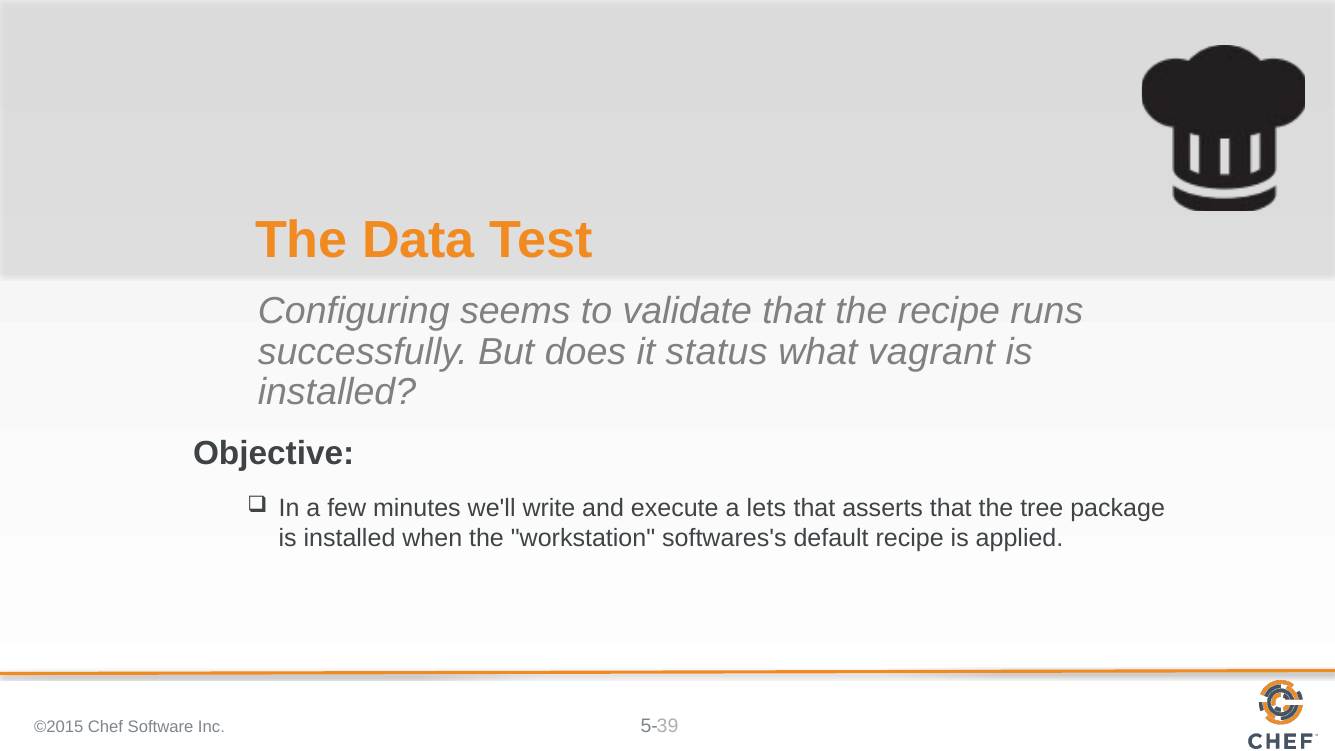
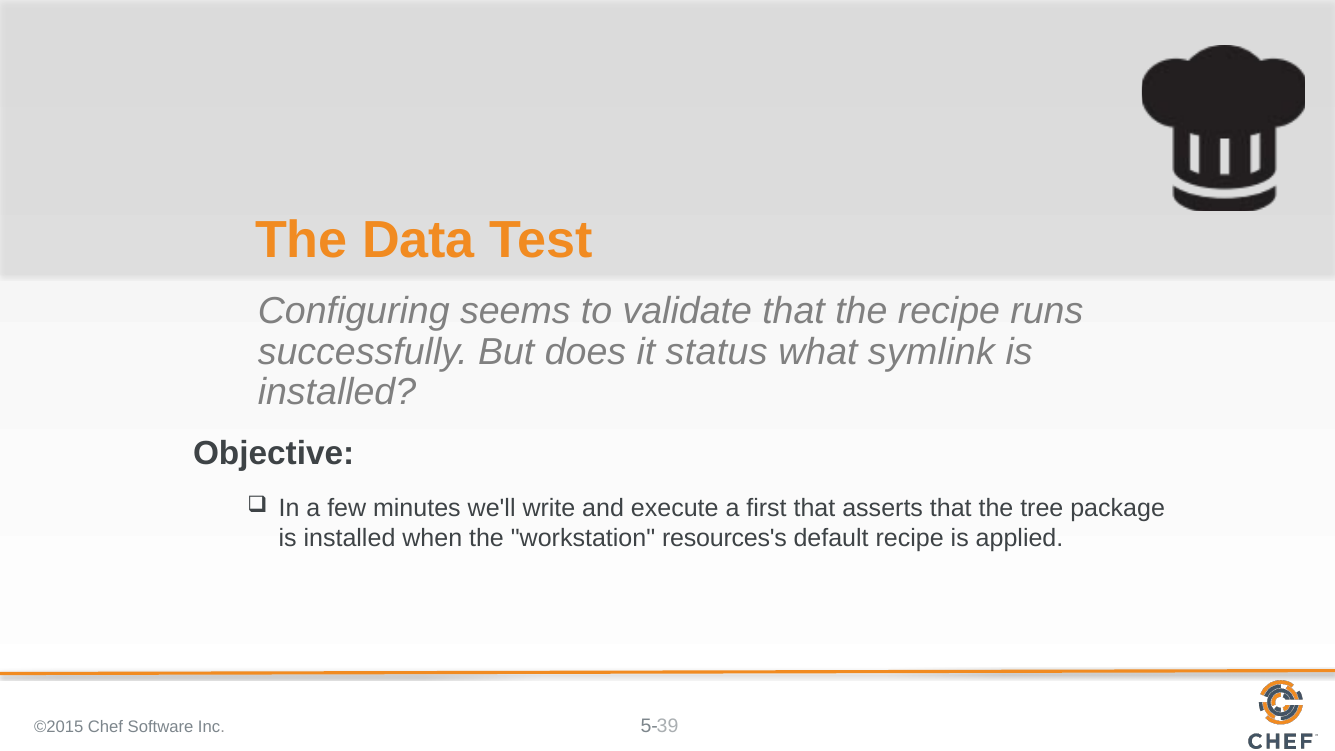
vagrant: vagrant -> symlink (931, 352)
lets: lets -> first (767, 509)
softwares's: softwares's -> resources's (724, 539)
